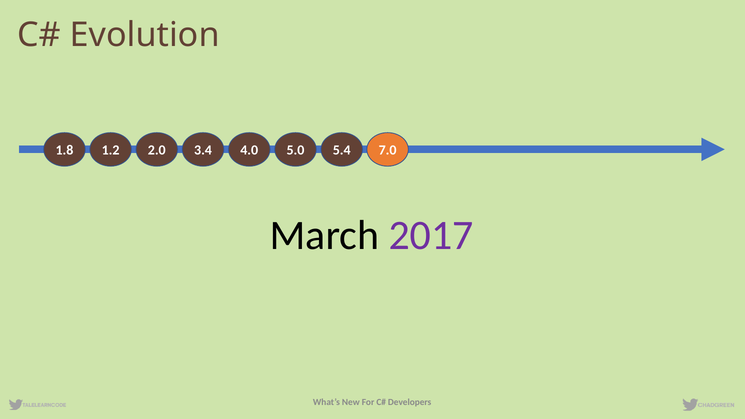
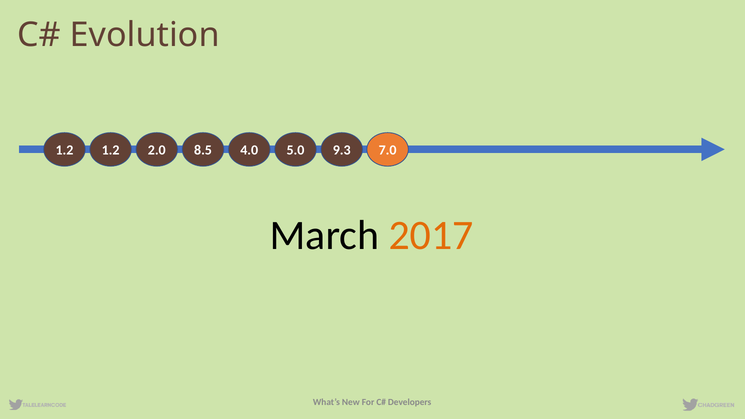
1.8: 1.8 -> 1.2 (64, 150)
3.4: 3.4 -> 8.5 (203, 150)
5.4: 5.4 -> 9.3 (342, 150)
2017 colour: purple -> orange (431, 235)
